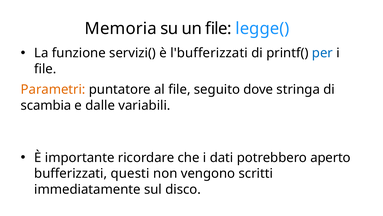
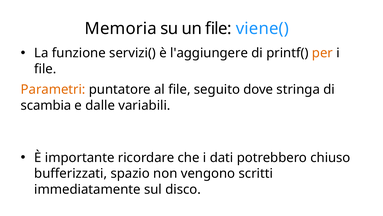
legge(: legge( -> viene( (262, 28)
l'bufferizzati: l'bufferizzati -> l'aggiungere (209, 53)
per colour: blue -> orange (322, 53)
aperto: aperto -> chiuso (330, 157)
questi: questi -> spazio (130, 173)
